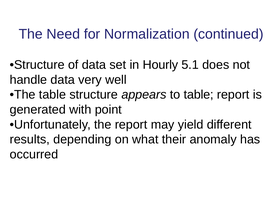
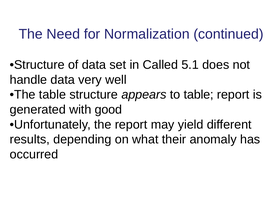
Hourly: Hourly -> Called (160, 65)
point: point -> good (108, 110)
